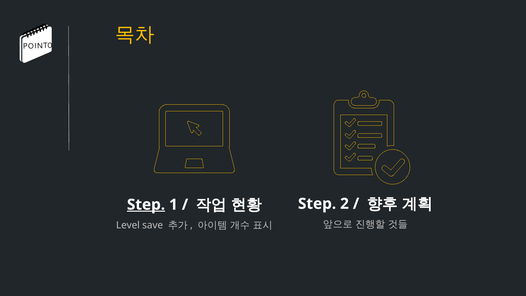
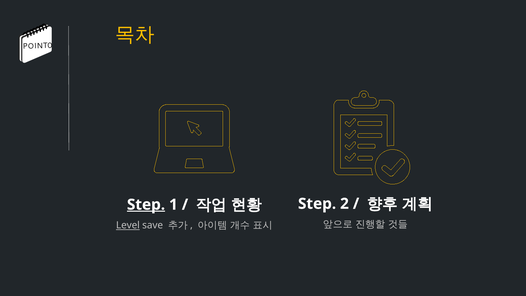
Level underline: none -> present (128, 225)
